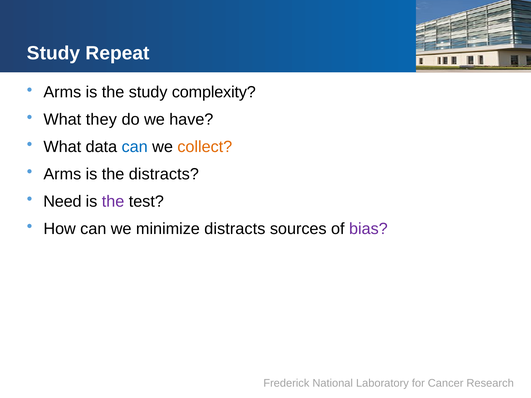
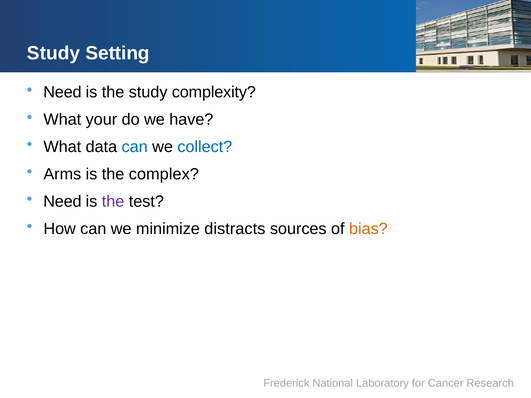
Repeat: Repeat -> Setting (118, 53)
Arms: Arms -> Need (62, 92)
they: they -> your (101, 120)
collect colour: orange -> blue (205, 147)
the distracts: distracts -> complex (164, 174)
bias colour: purple -> orange (368, 229)
